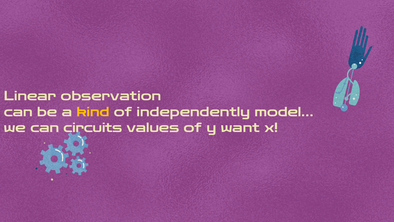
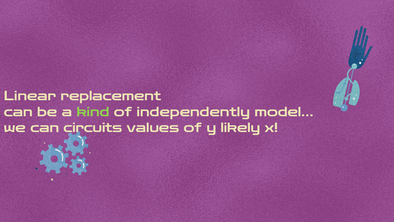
observation: observation -> replacement (111, 96)
kind colour: yellow -> light green (93, 112)
want: want -> likely (240, 127)
